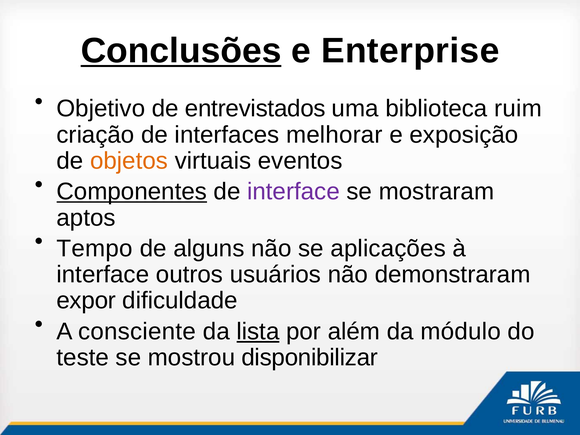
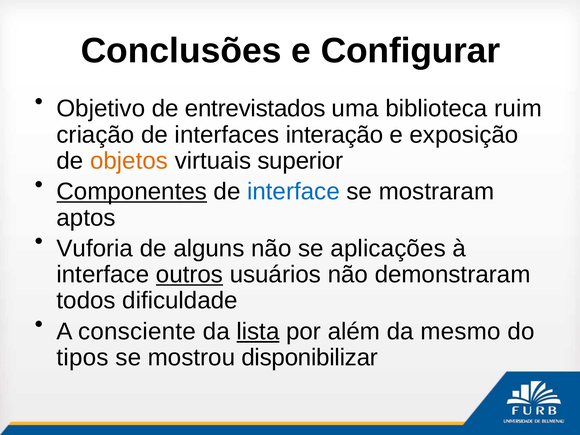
Conclusões underline: present -> none (181, 51)
Enterprise: Enterprise -> Configurar (410, 51)
melhorar: melhorar -> interação (335, 135)
eventos: eventos -> superior (300, 161)
interface colour: purple -> blue (293, 192)
Tempo: Tempo -> Vuforia (95, 248)
outros underline: none -> present (189, 275)
expor: expor -> todos (86, 301)
módulo: módulo -> mesmo (461, 331)
teste: teste -> tipos (83, 357)
